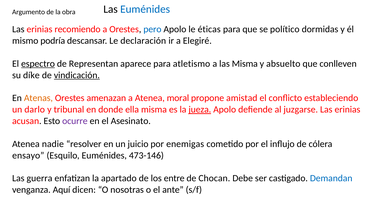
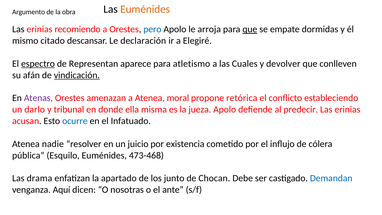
Euménides colour: blue -> orange (145, 9)
éticas: éticas -> arroja (209, 29)
que underline: none -> present (250, 29)
político: político -> empate (285, 29)
podría: podría -> citado (53, 41)
las Misma: Misma -> Cuales (245, 64)
absuelto: absuelto -> devolver (283, 64)
díke: díke -> afán (31, 75)
Atenas colour: orange -> purple (38, 98)
amistad: amistad -> retórica (242, 98)
jueza underline: present -> none (200, 109)
juzgarse: juzgarse -> predecir (301, 109)
ocurre colour: purple -> blue (75, 121)
Asesinato: Asesinato -> Infatuado (131, 121)
enemigas: enemigas -> existencia (185, 144)
ensayo: ensayo -> pública (28, 155)
473-146: 473-146 -> 473-468 (146, 155)
guerra: guerra -> drama (39, 178)
entre: entre -> junto (174, 178)
